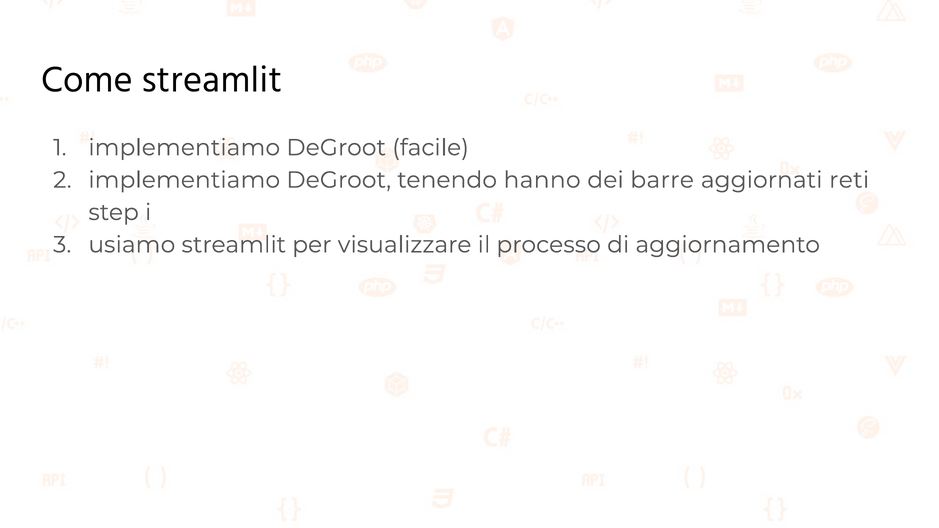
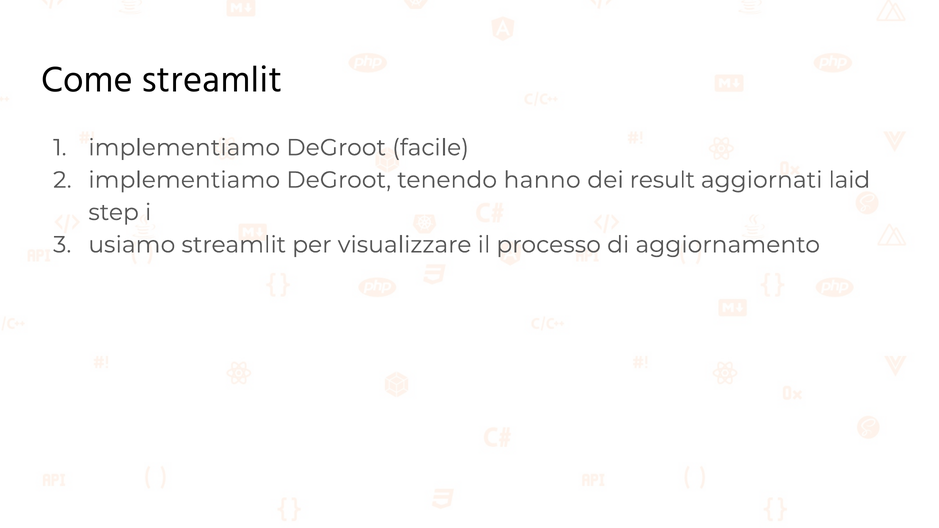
barre: barre -> result (662, 180)
reti: reti -> laid (849, 180)
